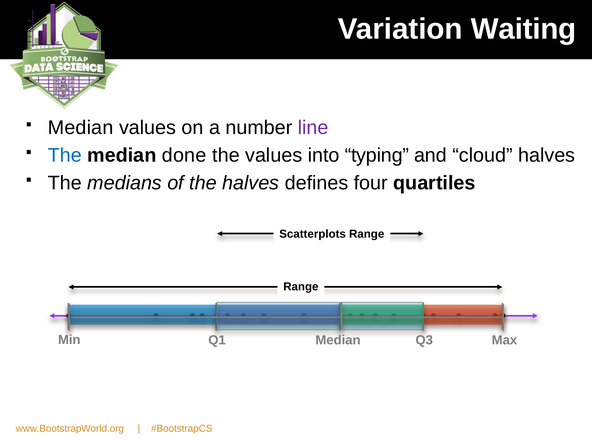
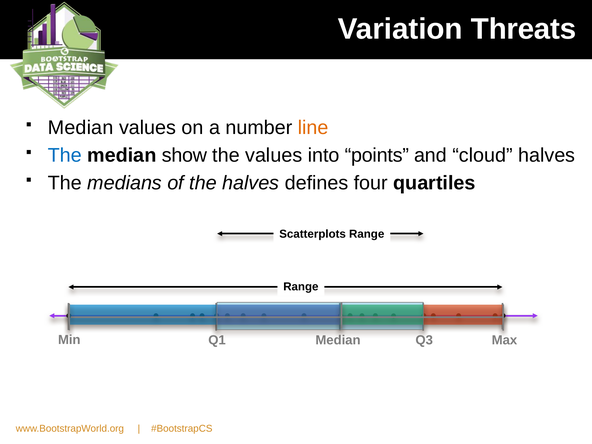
Waiting: Waiting -> Threats (524, 29)
line colour: purple -> orange (313, 128)
done: done -> show (184, 155)
typing: typing -> points (377, 155)
